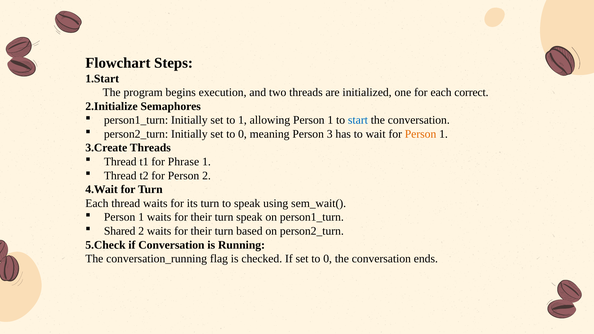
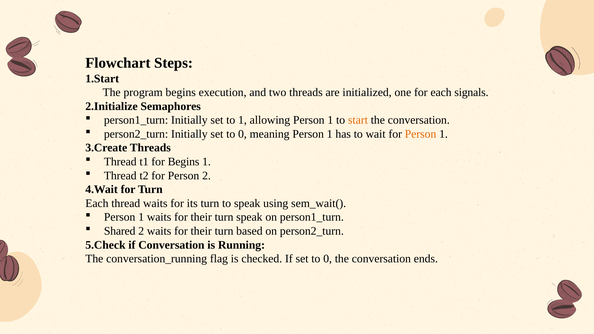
correct: correct -> signals (471, 92)
start colour: blue -> orange (358, 120)
meaning Person 3: 3 -> 1 (330, 134)
for Phrase: Phrase -> Begins (184, 162)
